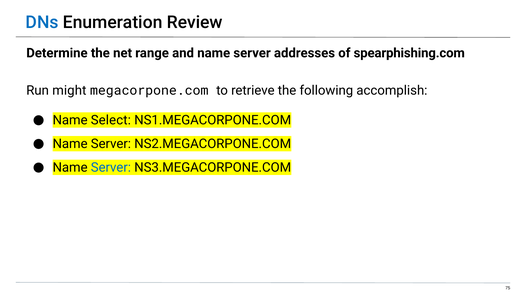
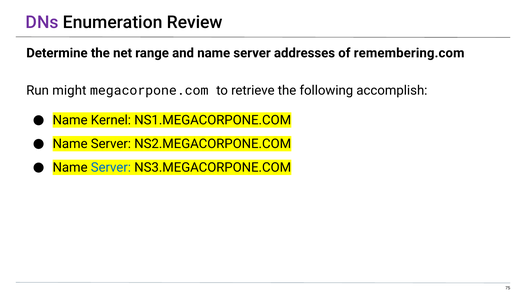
DNs colour: blue -> purple (42, 22)
spearphishing.com: spearphishing.com -> remembering.com (409, 53)
Select: Select -> Kernel (111, 120)
